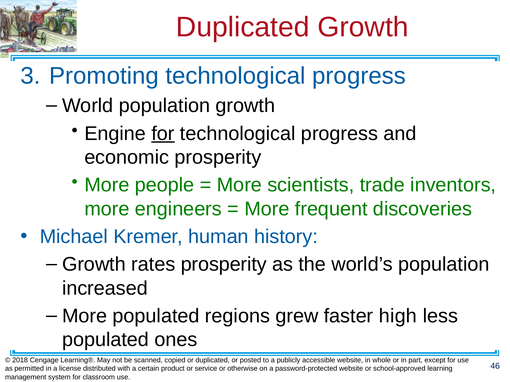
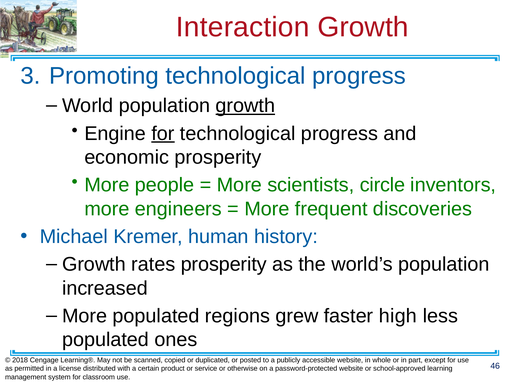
Duplicated: Duplicated -> Interaction (243, 27)
growth underline: none -> present (245, 106)
trade: trade -> circle (382, 185)
